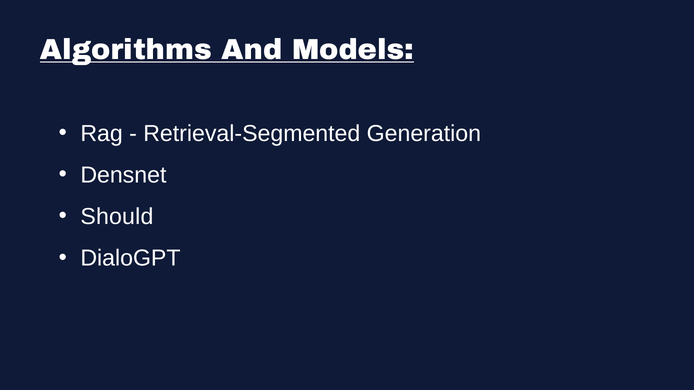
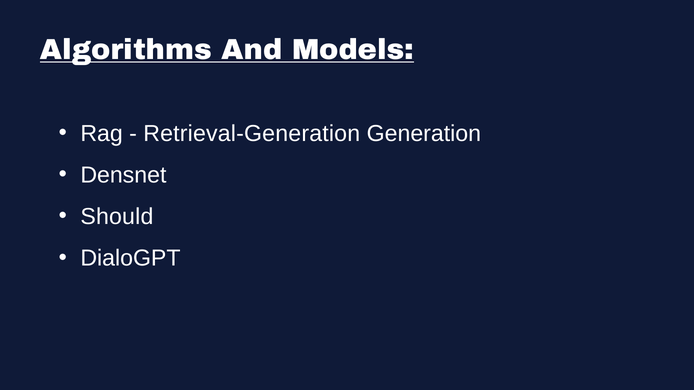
Retrieval-Segmented: Retrieval-Segmented -> Retrieval-Generation (252, 134)
